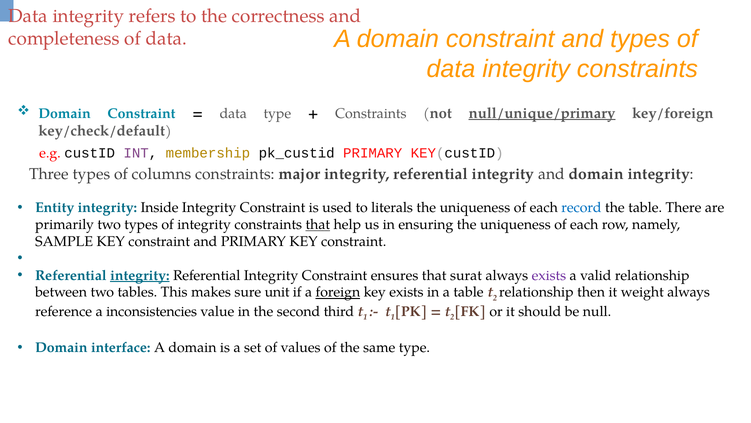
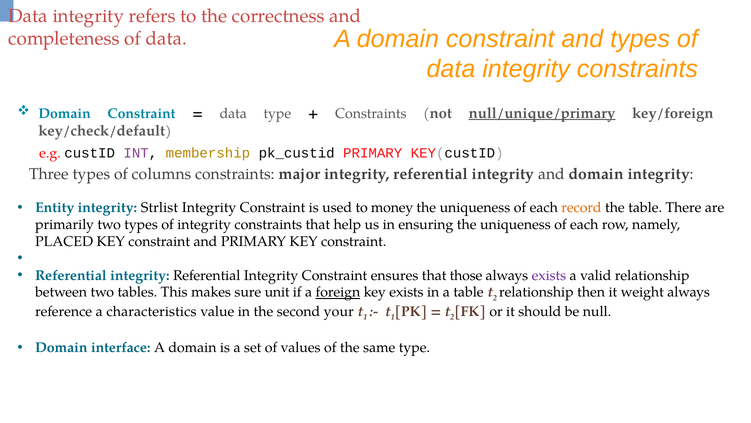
Inside: Inside -> Strlist (160, 207)
literals: literals -> money (392, 207)
record colour: blue -> orange (581, 207)
that underline: present -> none (318, 224)
SAMPLE: SAMPLE -> PLACED (64, 241)
integrity underline: present -> none (140, 275)
surat: surat -> those (466, 275)
inconsistencies: inconsistencies -> characteristics (151, 311)
third: third -> your (339, 311)
